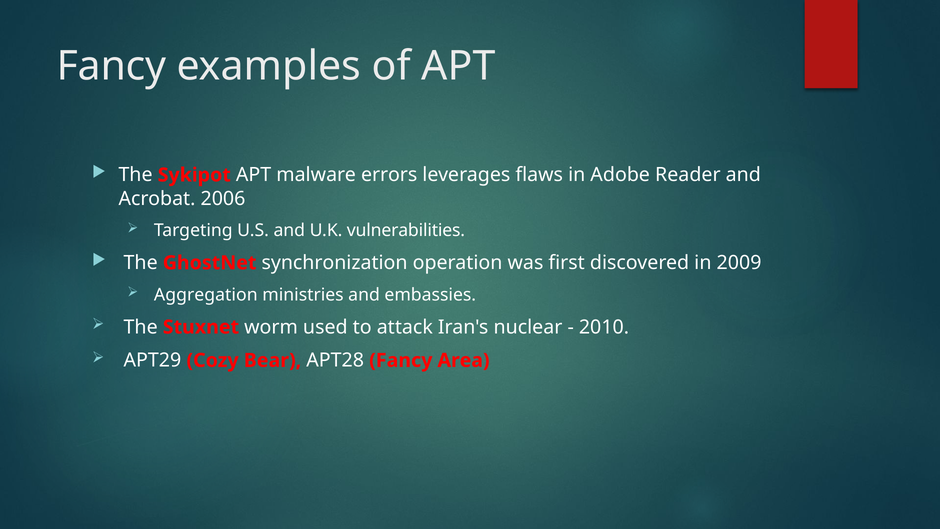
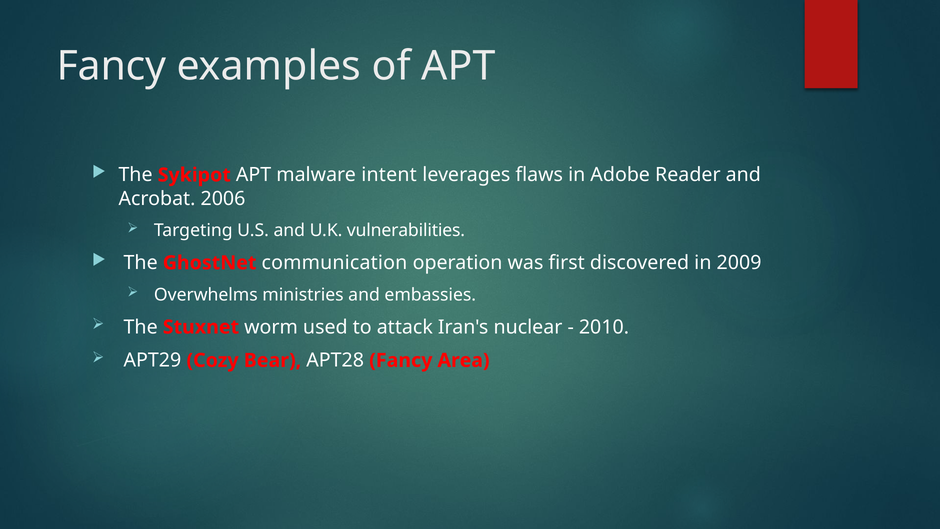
errors: errors -> intent (389, 175)
synchronization: synchronization -> communication (334, 263)
Aggregation: Aggregation -> Overwhelms (206, 295)
